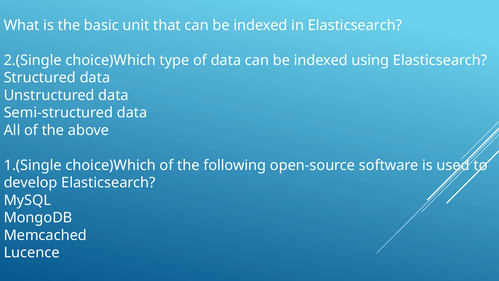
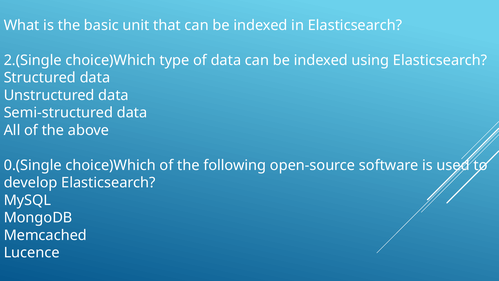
1.(Single: 1.(Single -> 0.(Single (33, 165)
